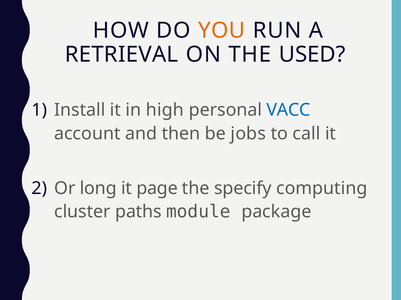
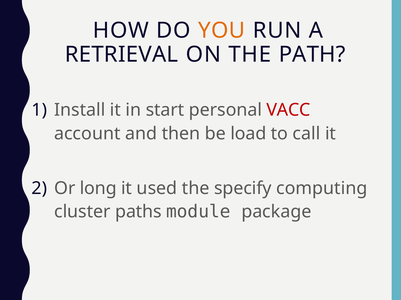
USED: USED -> PATH (312, 55)
high: high -> start (165, 110)
VACC colour: blue -> red (288, 110)
jobs: jobs -> load (248, 134)
page: page -> used (157, 189)
